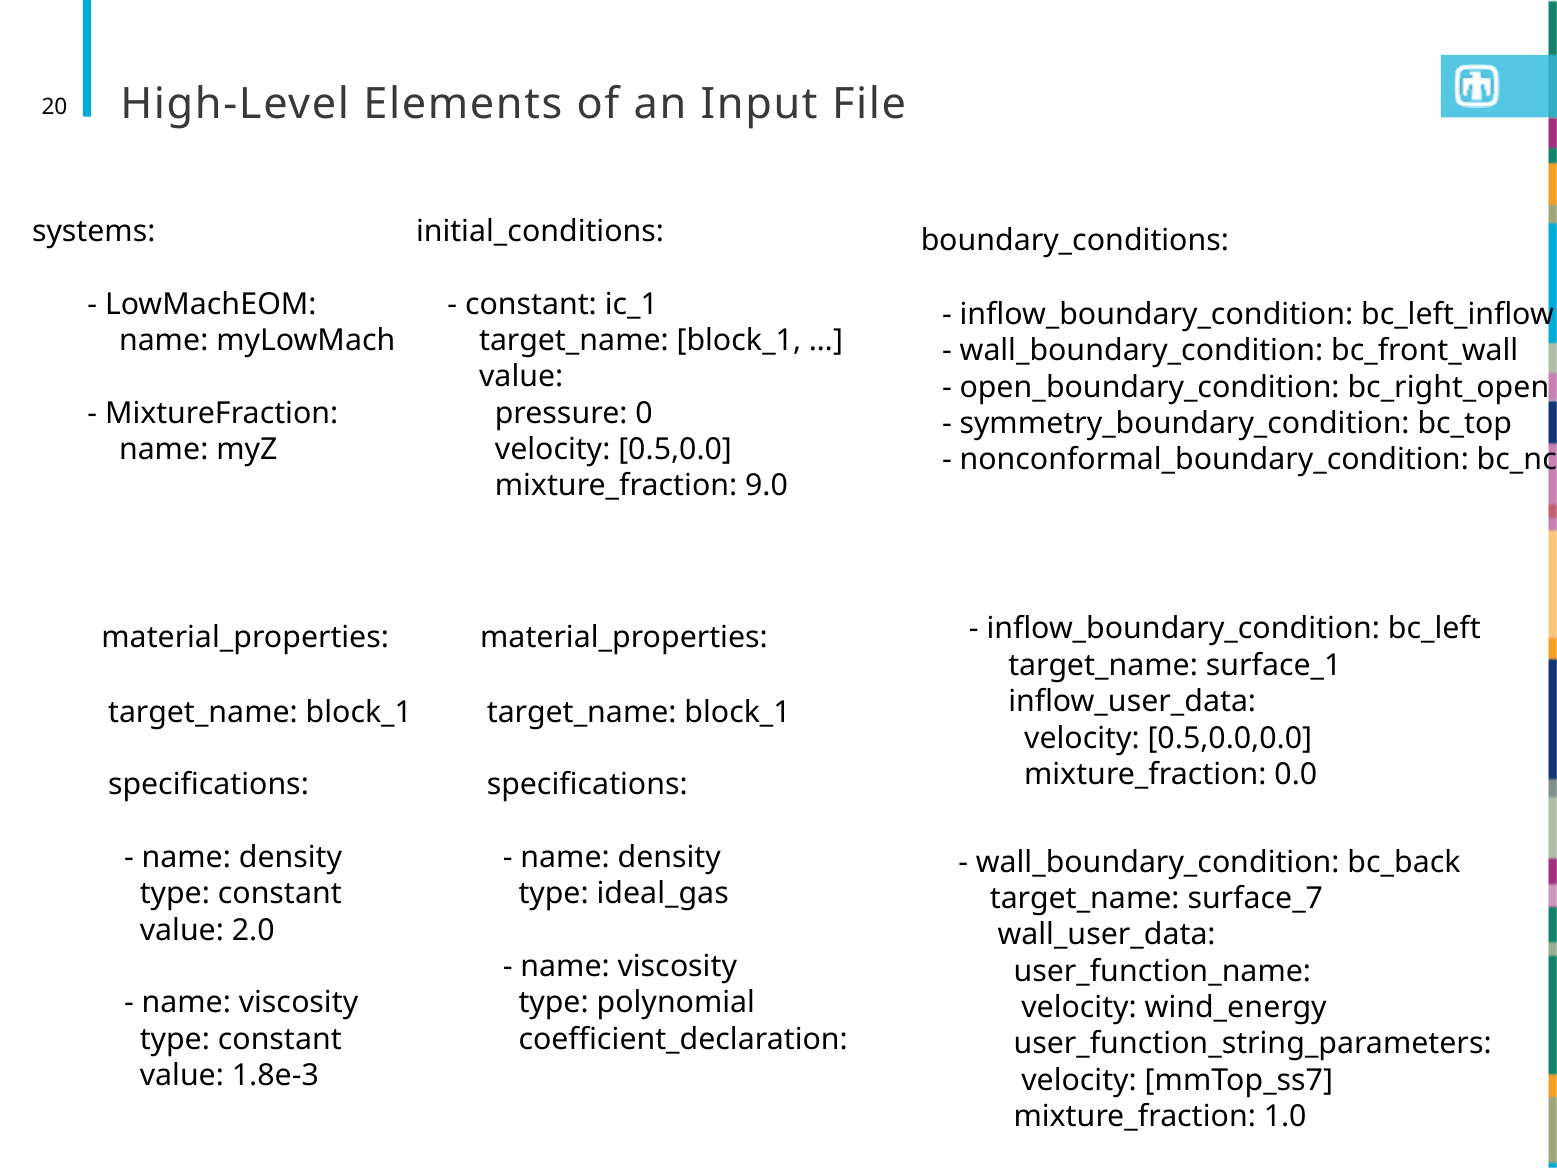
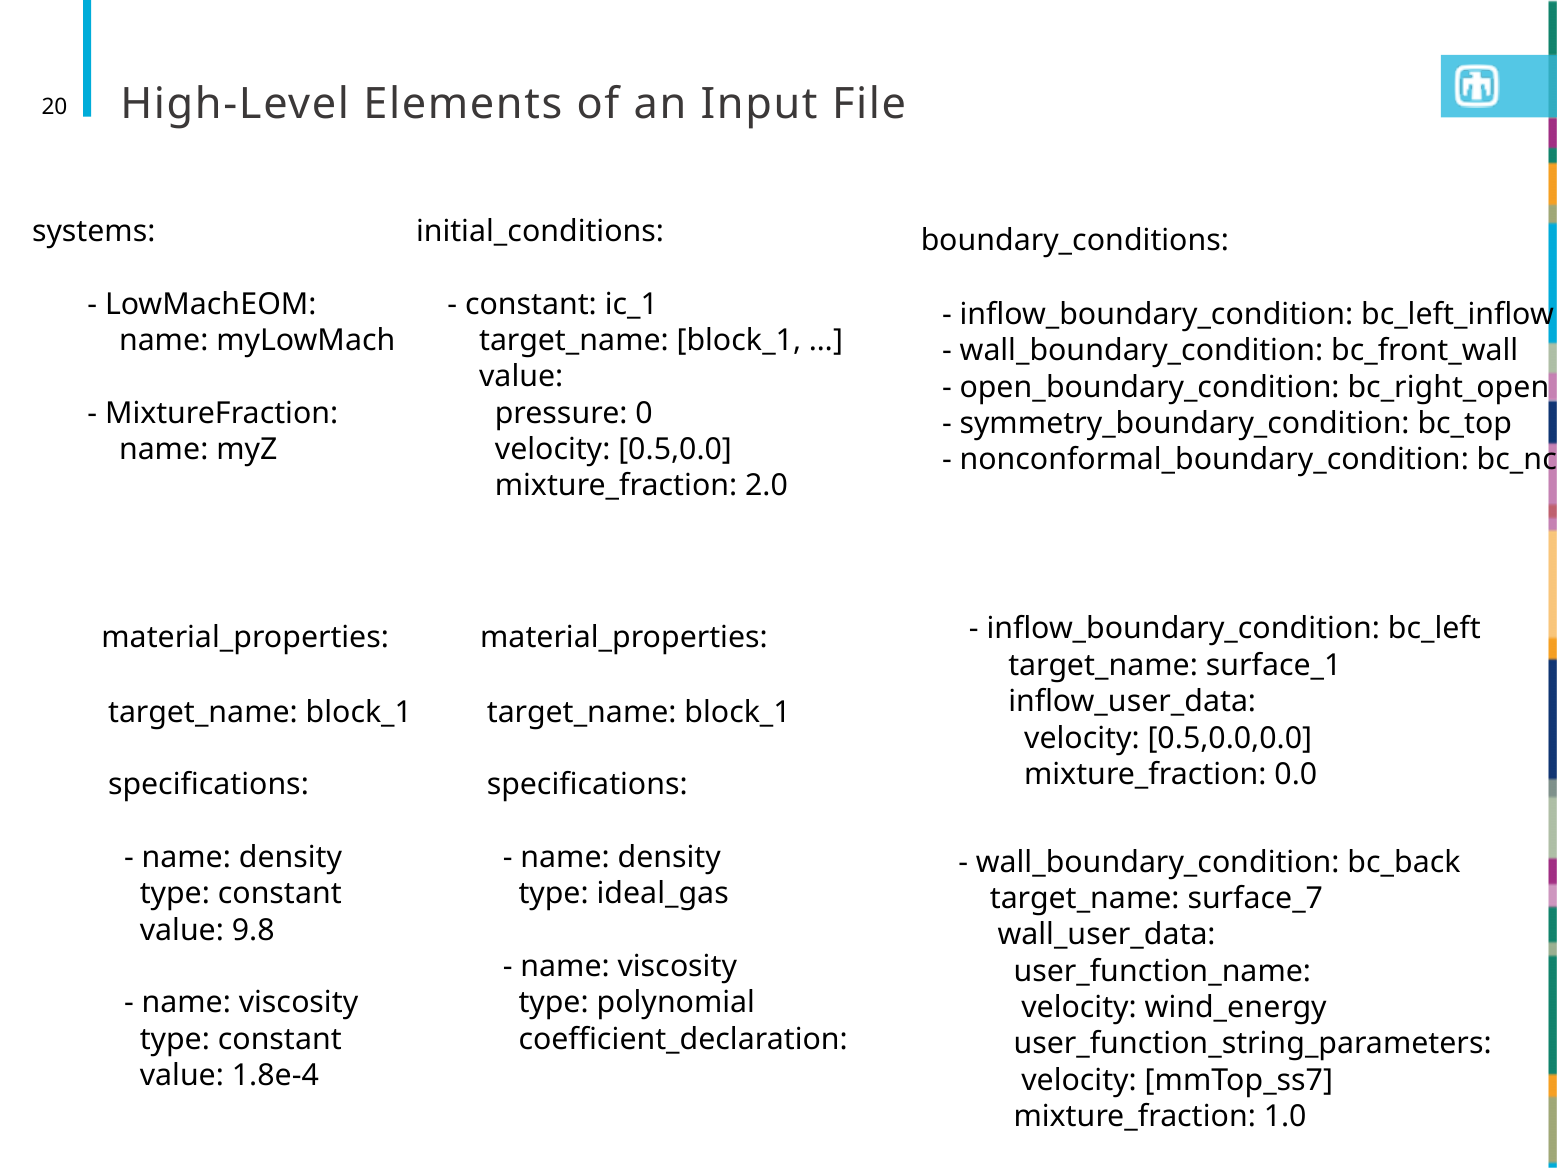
9.0: 9.0 -> 2.0 (767, 486)
2.0: 2.0 -> 9.8 (253, 930)
1.8e-3: 1.8e-3 -> 1.8e-4 (275, 1075)
